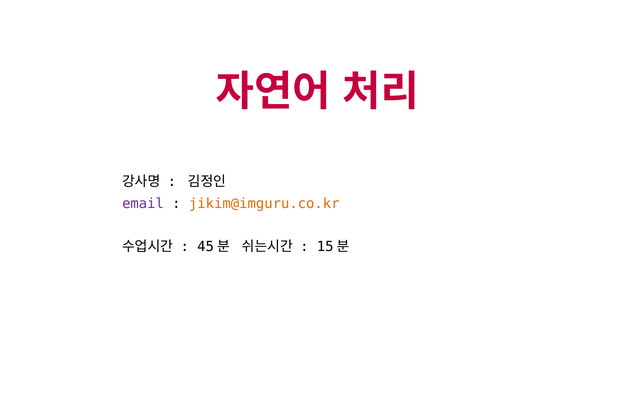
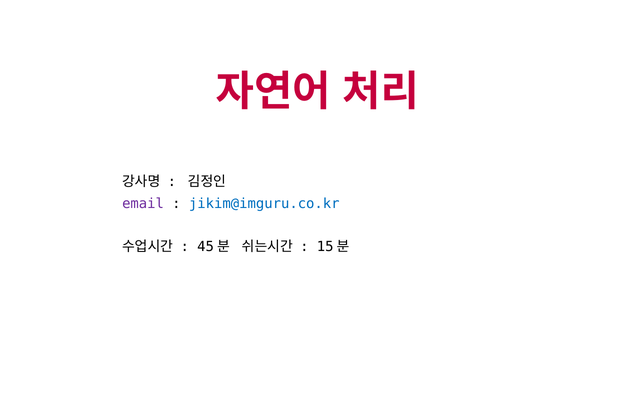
jikim@imguru.co.kr colour: orange -> blue (264, 203)
